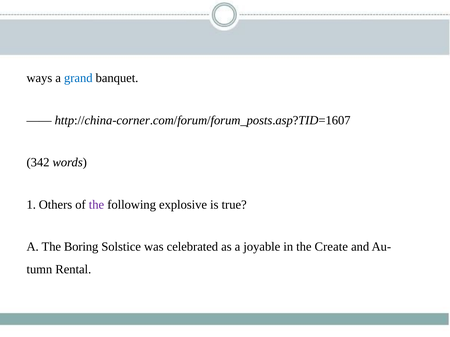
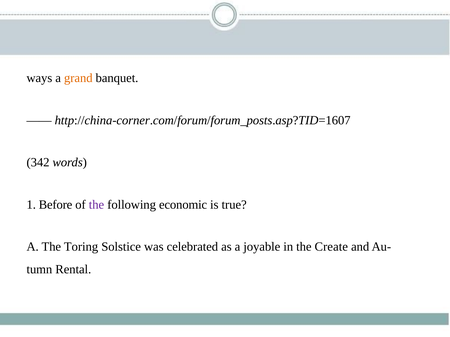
grand colour: blue -> orange (78, 78)
Others: Others -> Before (56, 204)
explosive: explosive -> economic (183, 204)
Boring: Boring -> Toring (81, 246)
